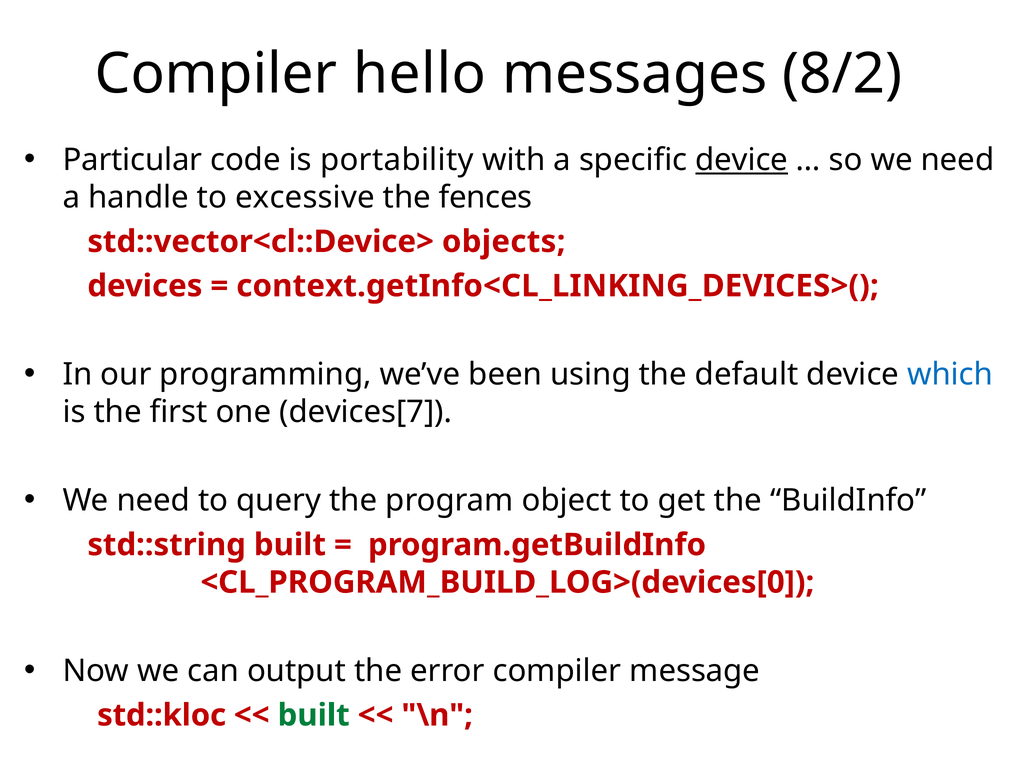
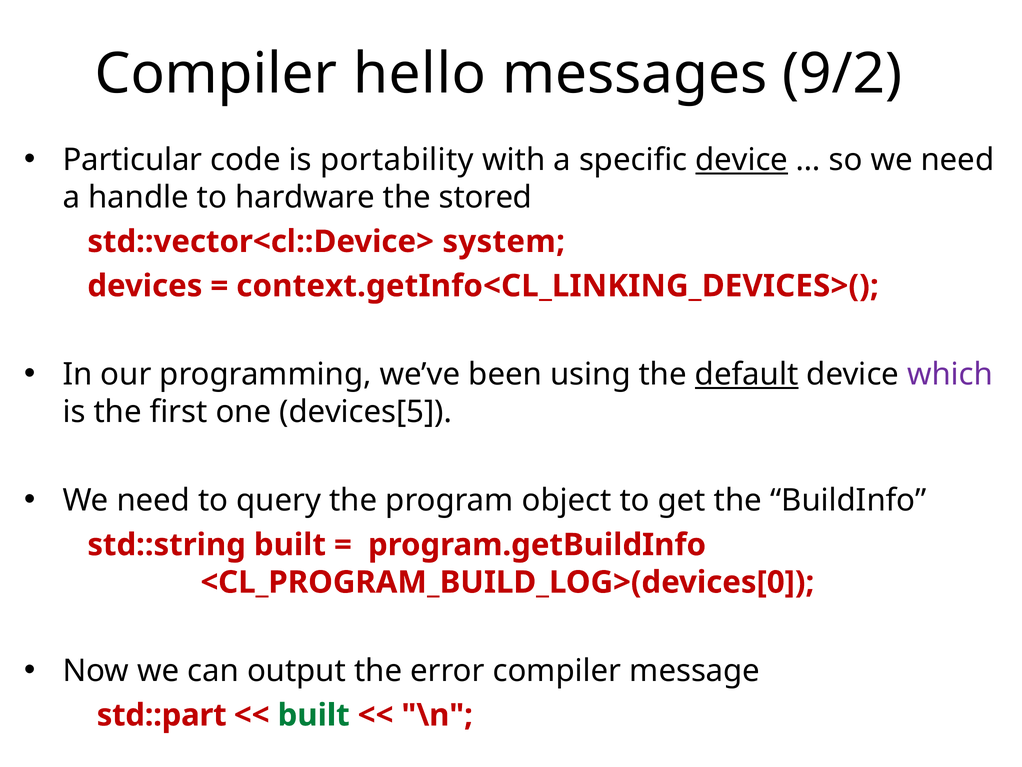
8/2: 8/2 -> 9/2 (842, 74)
excessive: excessive -> hardware (305, 197)
fences: fences -> stored (486, 197)
objects: objects -> system (504, 241)
default underline: none -> present (747, 374)
which colour: blue -> purple (950, 374)
devices[7: devices[7 -> devices[5 (366, 412)
std::kloc: std::kloc -> std::part (162, 715)
